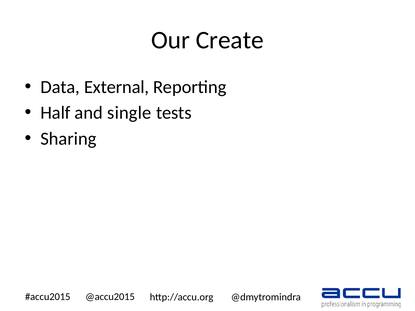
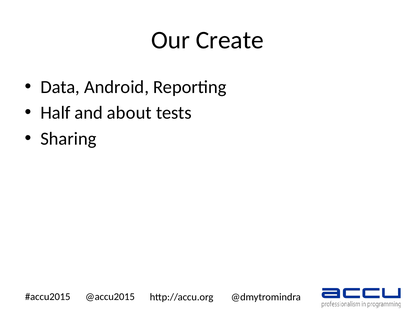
External: External -> Android (116, 87)
single: single -> about (129, 113)
